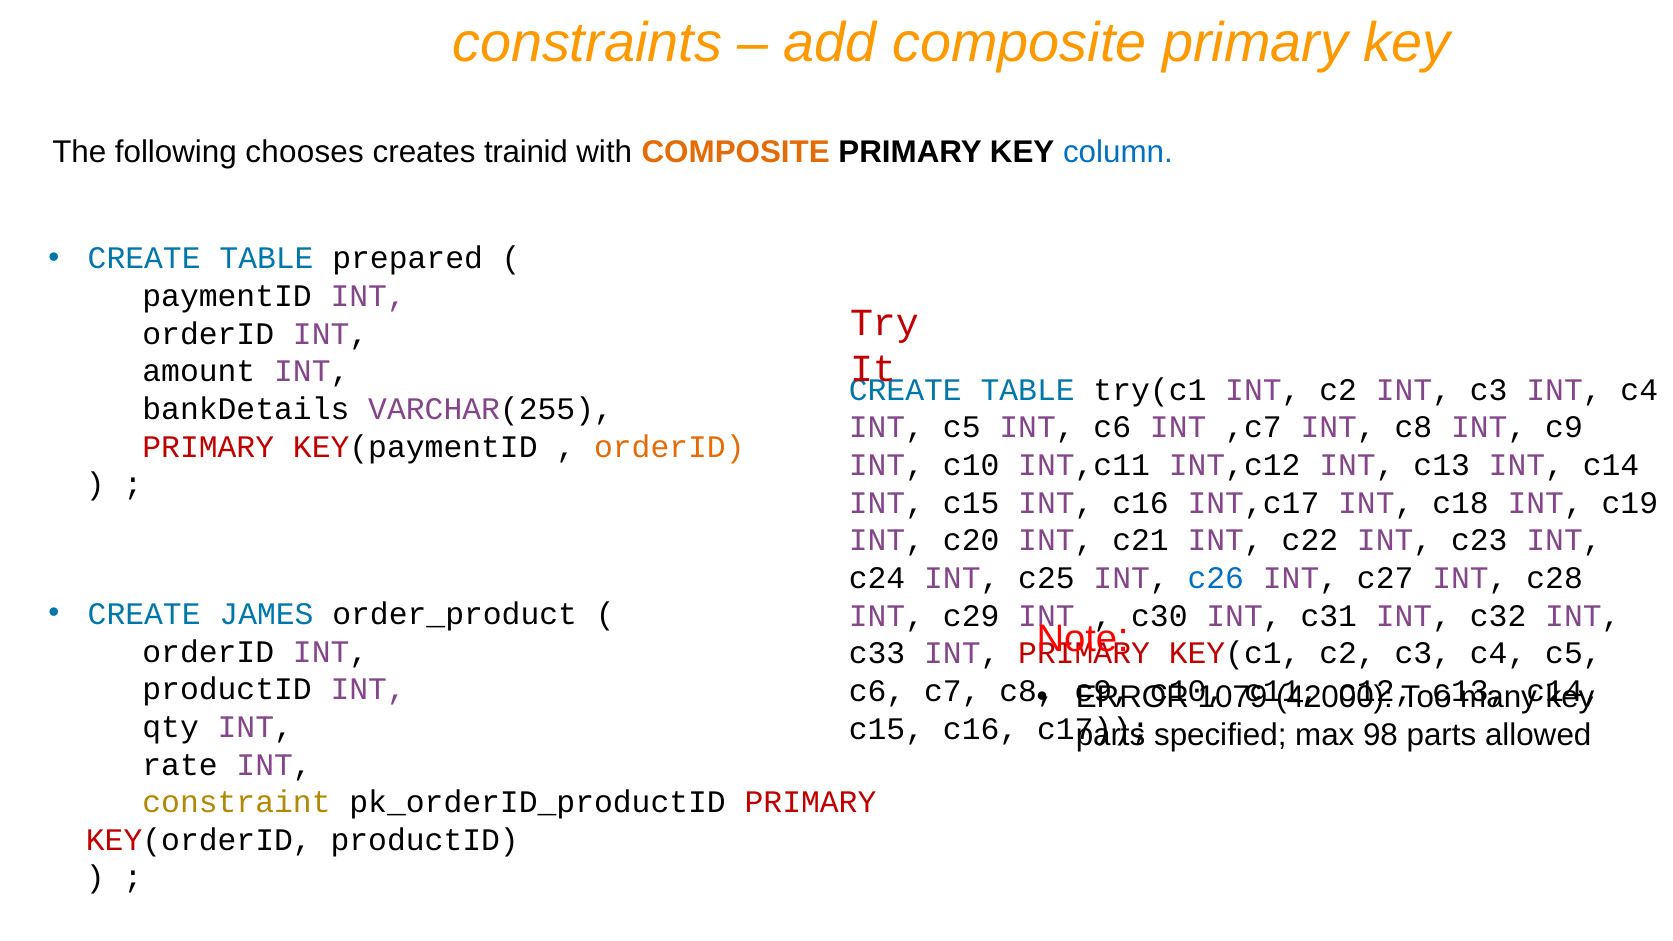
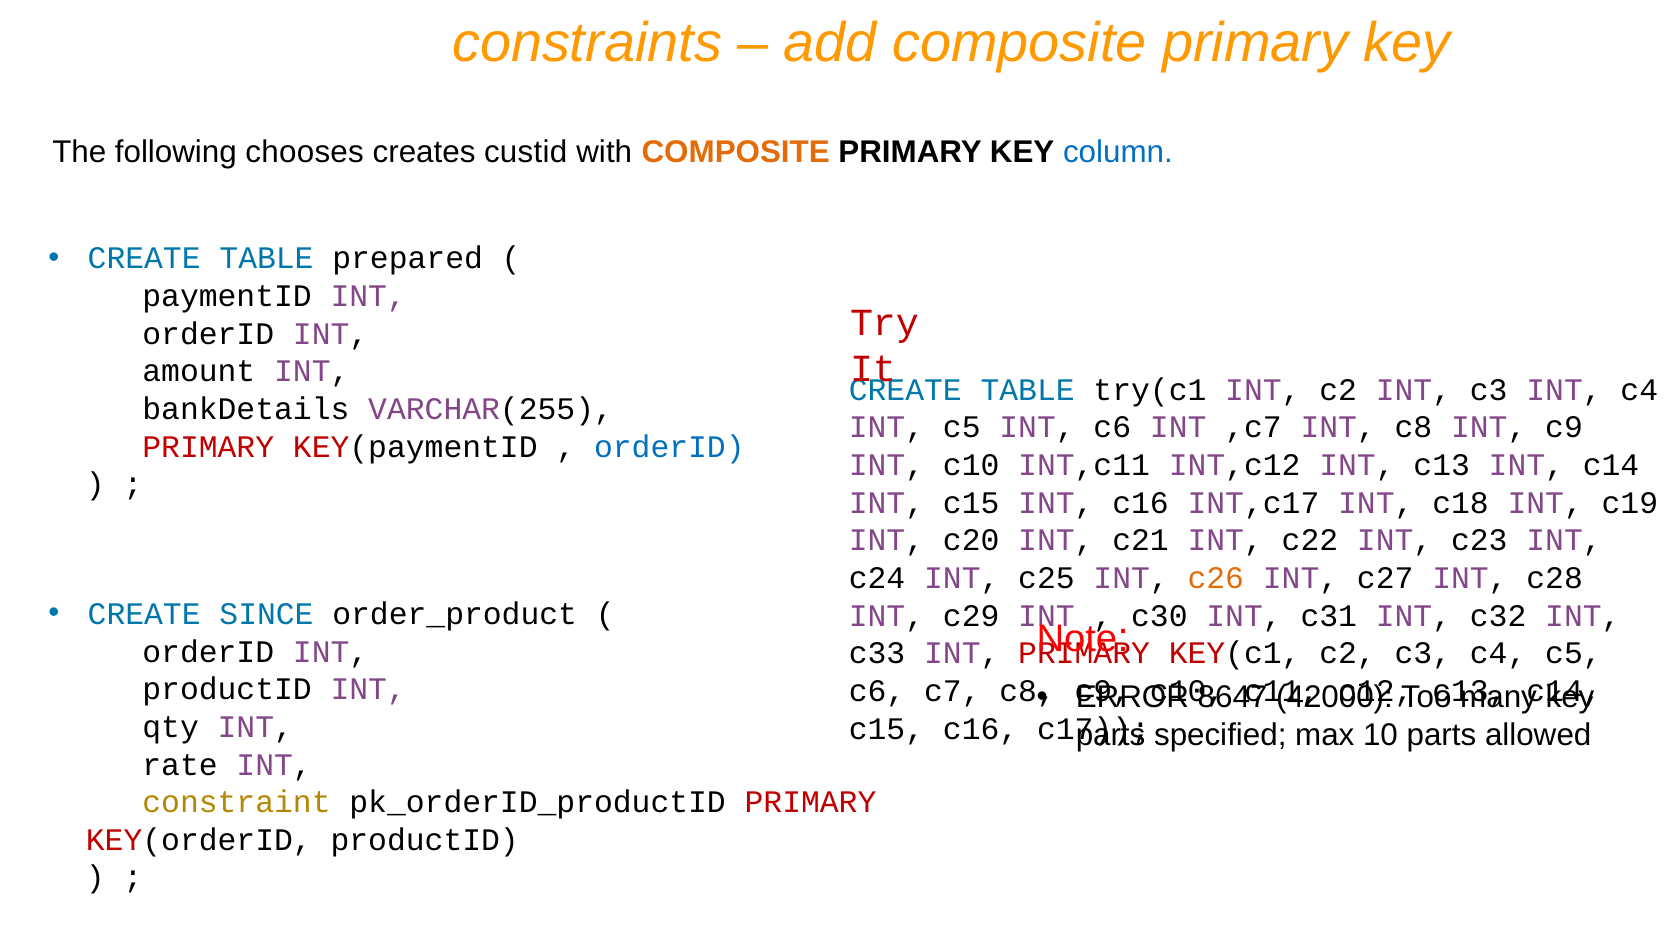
trainid: trainid -> custid (526, 152)
orderID colour: orange -> blue (669, 447)
c26 colour: blue -> orange (1216, 578)
JAMES: JAMES -> SINCE (266, 614)
1079: 1079 -> 8647 (1233, 698)
98: 98 -> 10 (1380, 735)
